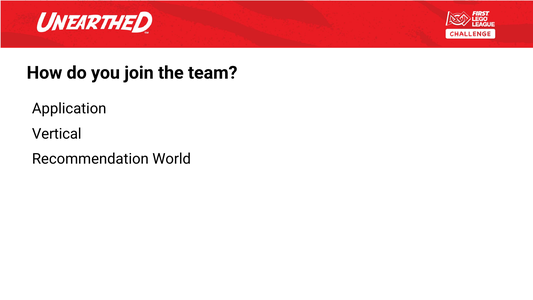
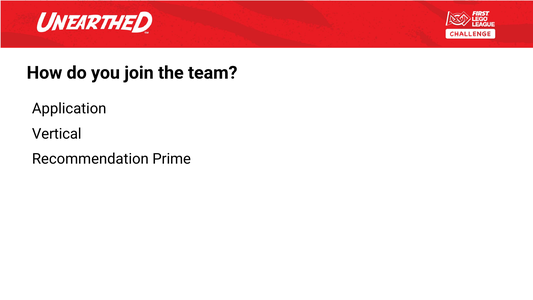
World: World -> Prime (172, 159)
